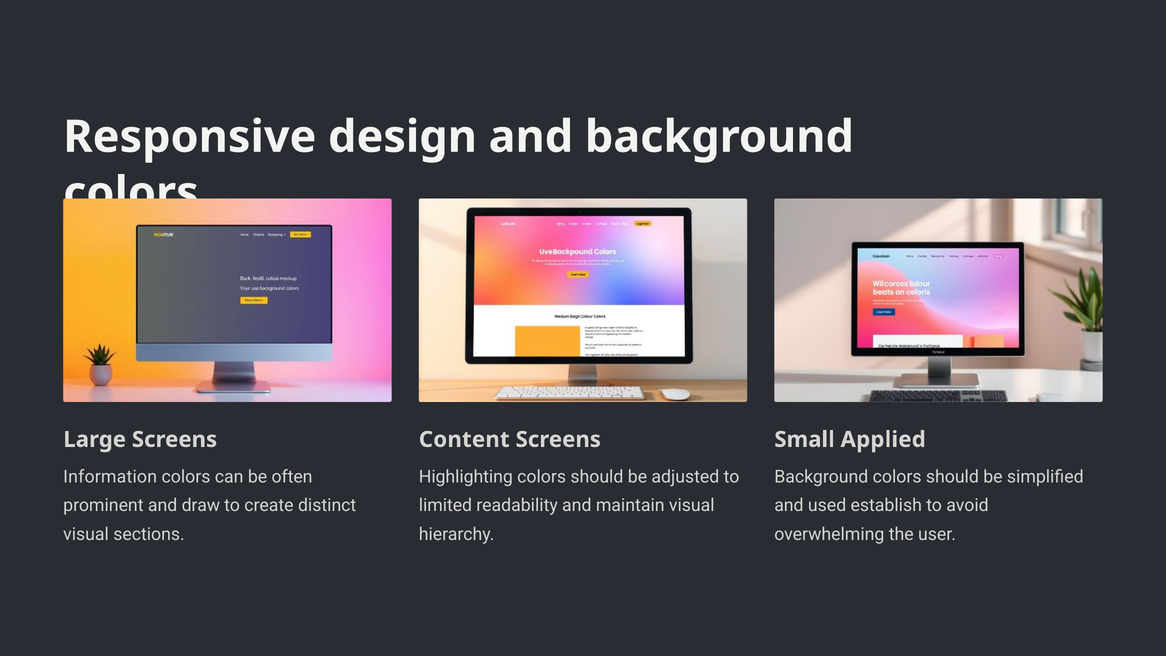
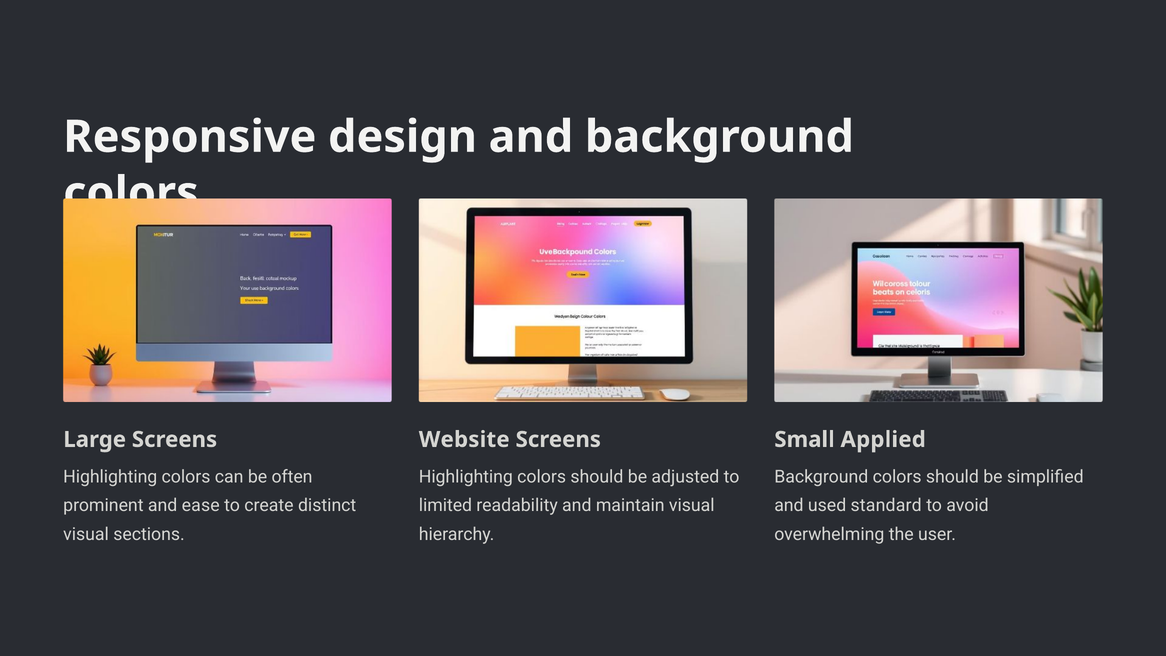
Content: Content -> Website (464, 439)
Information: Information -> Highlighting (110, 477)
draw: draw -> ease (201, 505)
establish: establish -> standard (886, 505)
